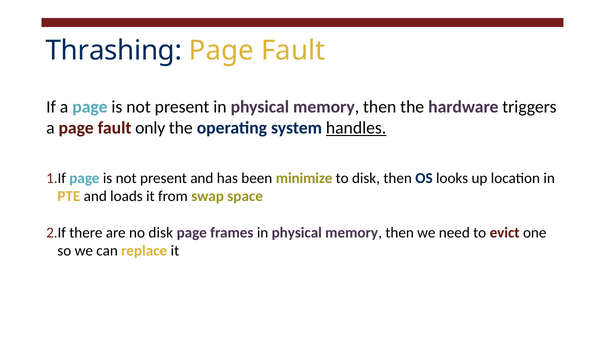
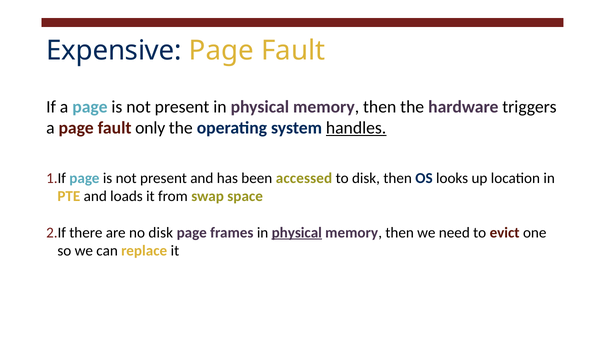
Thrashing: Thrashing -> Expensive (114, 51)
minimize: minimize -> accessed (304, 178)
physical underline: none -> present (297, 233)
